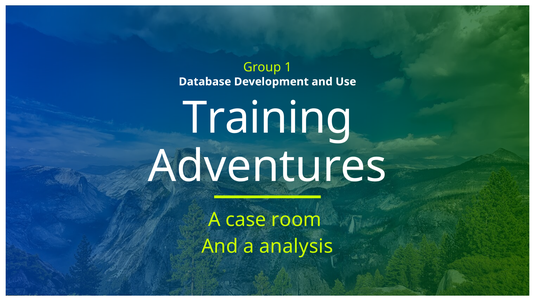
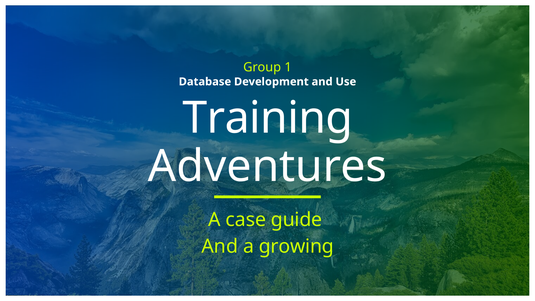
room: room -> guide (297, 220)
analysis: analysis -> growing (296, 246)
